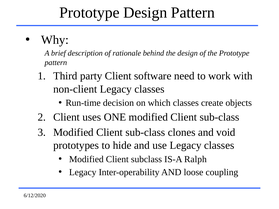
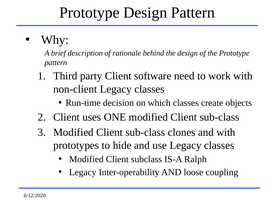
and void: void -> with (226, 133)
